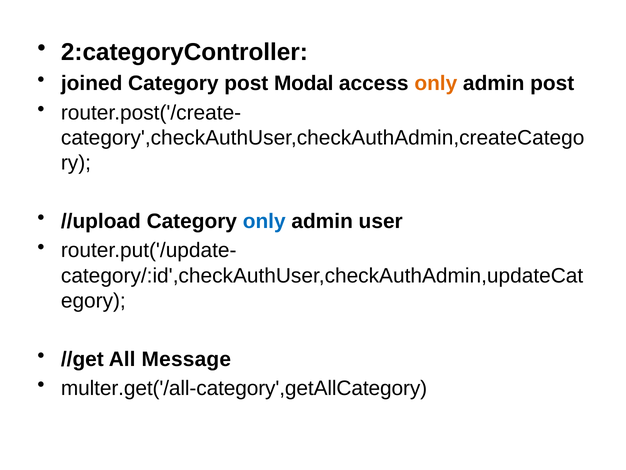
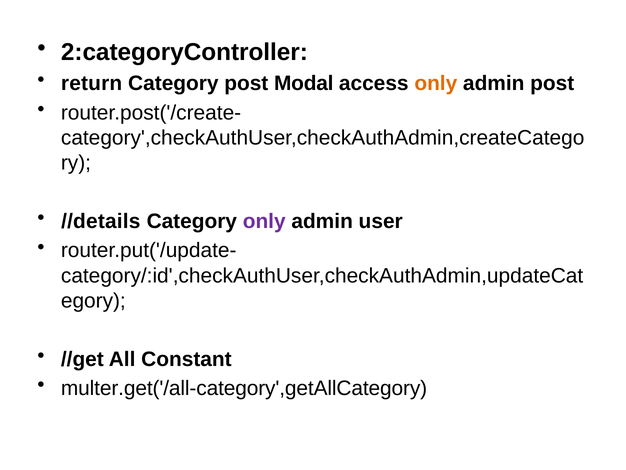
joined: joined -> return (92, 83)
//upload: //upload -> //details (101, 221)
only colour: blue -> purple (264, 221)
Message: Message -> Constant (186, 359)
